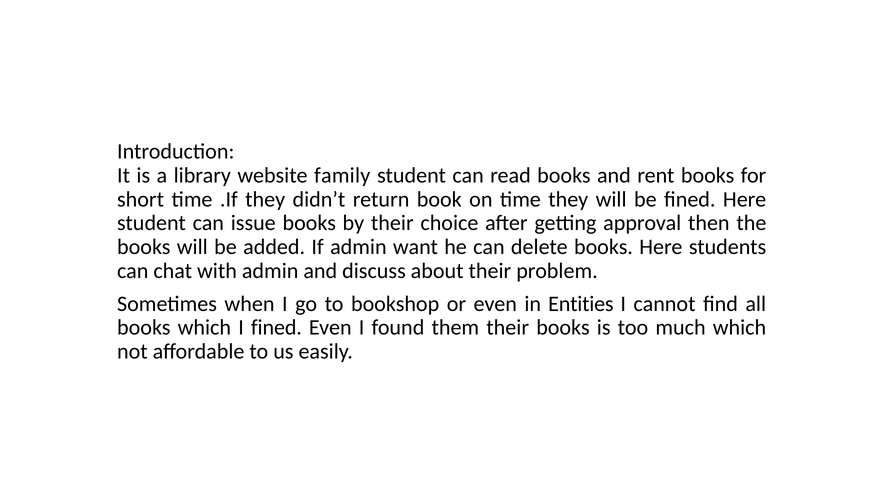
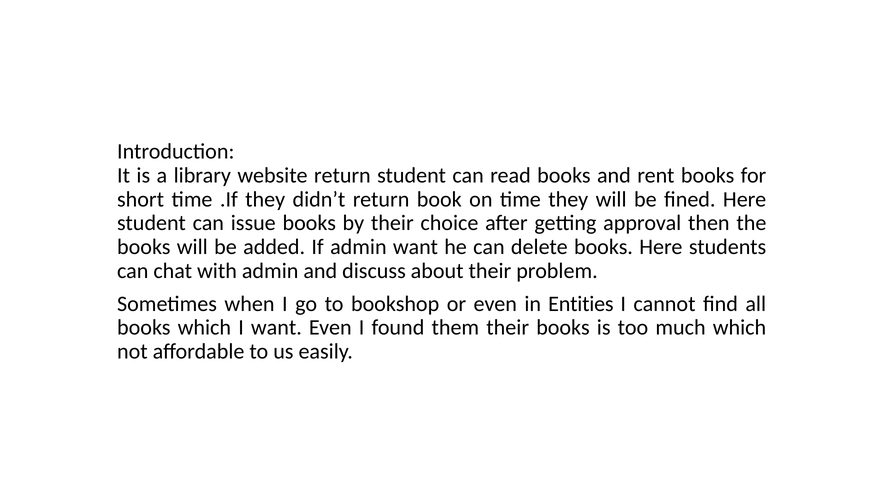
website family: family -> return (342, 175)
I fined: fined -> want (276, 328)
